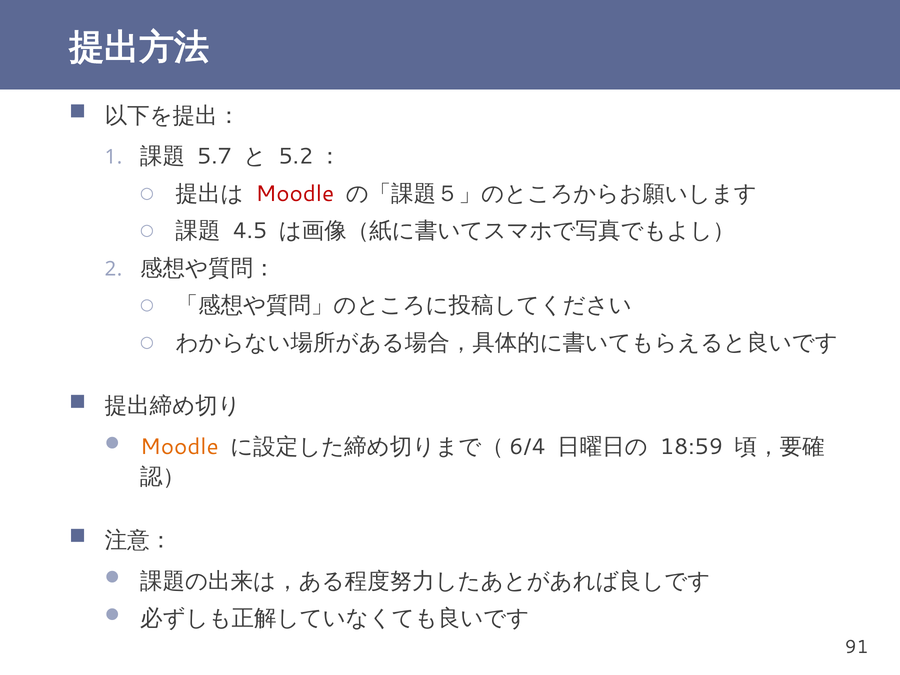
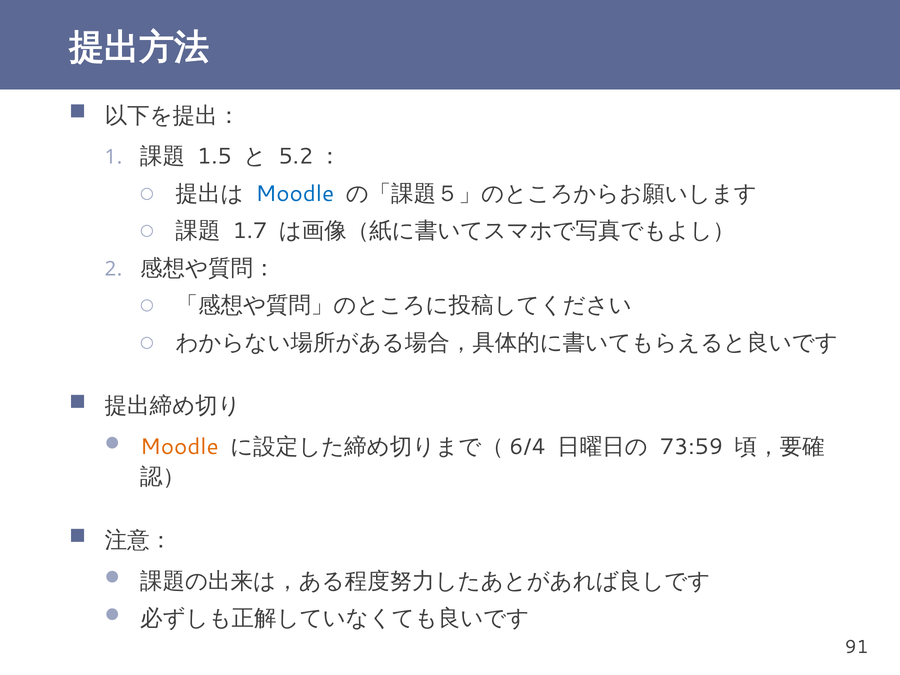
5.7: 5.7 -> 1.5 (214, 157)
Moodle colour: red -> blue (295, 194)
4.5: 4.5 -> 1.7 (250, 231)
18:59: 18:59 -> 73:59 (691, 447)
